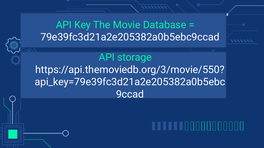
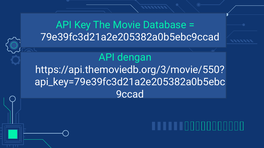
storage: storage -> dengan (134, 58)
